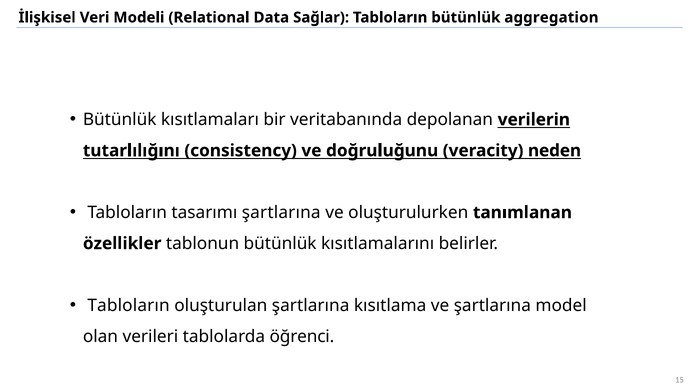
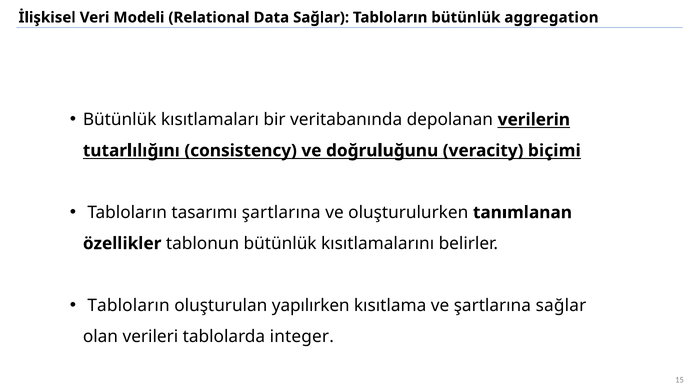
neden: neden -> biçimi (554, 151)
oluşturulan şartlarına: şartlarına -> yapılırken (311, 306)
şartlarına model: model -> sağlar (561, 306)
öğrenci: öğrenci -> integer (302, 337)
